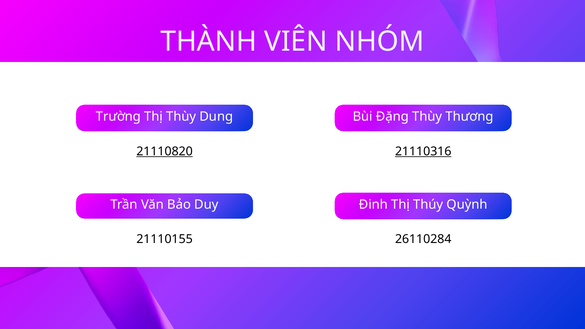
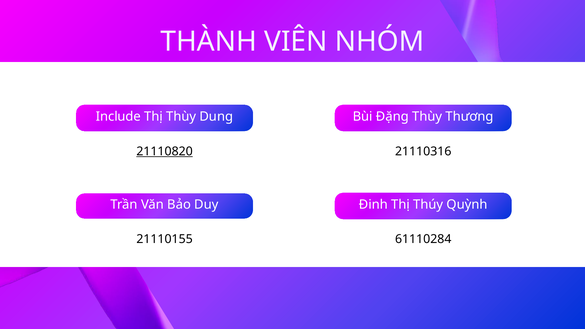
Trường: Trường -> Include (118, 116)
21110316 underline: present -> none (423, 151)
26110284: 26110284 -> 61110284 (423, 239)
